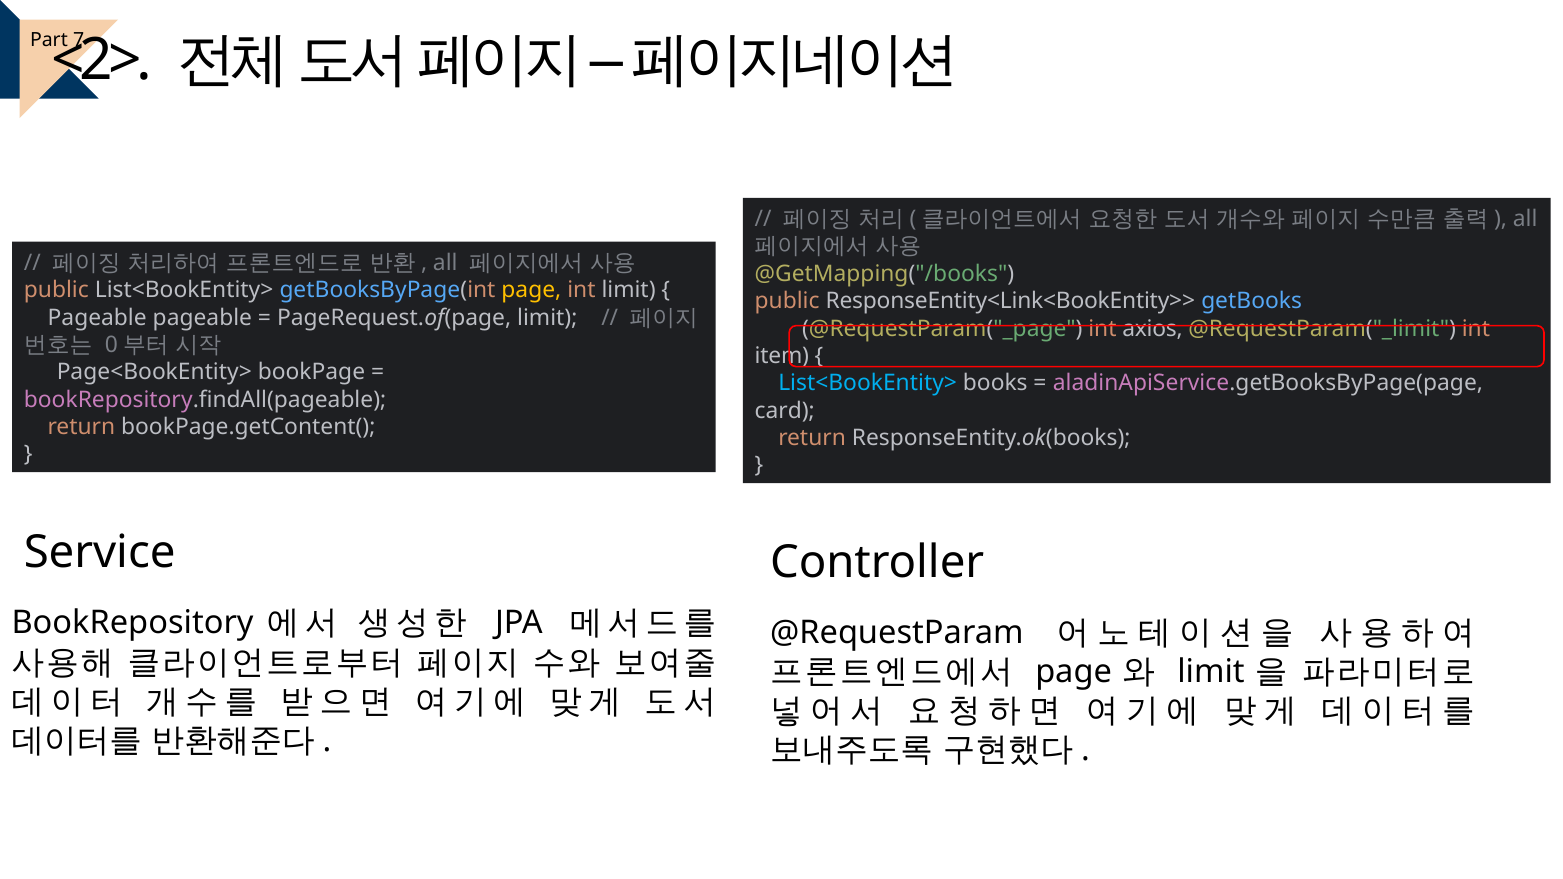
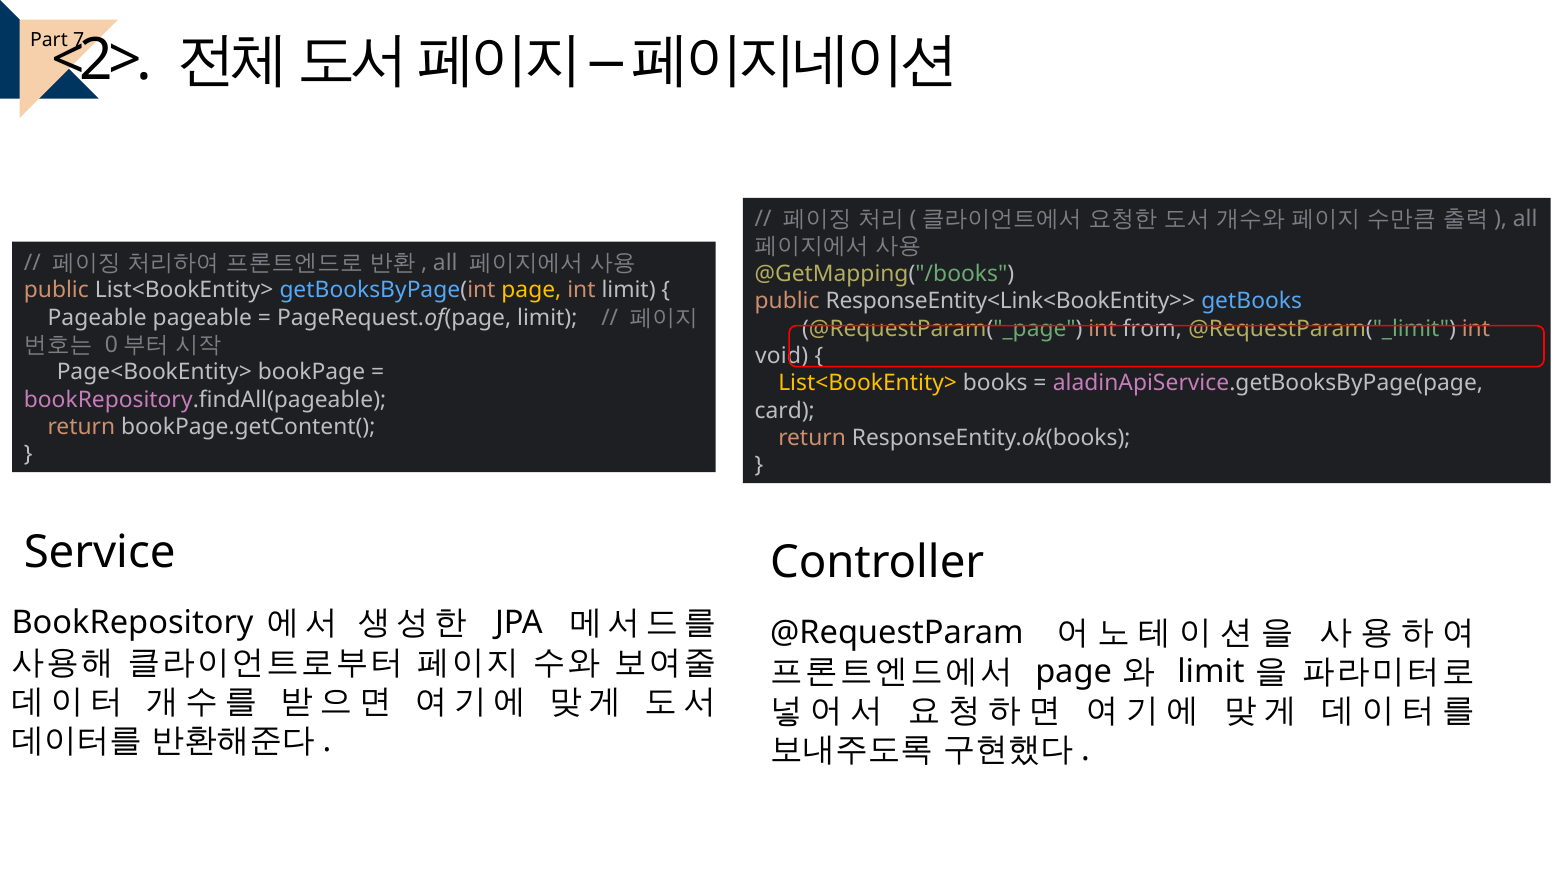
axios: axios -> from (1152, 329)
item: item -> void (782, 356)
List<BookEntity> colour: light blue -> yellow (868, 383)
